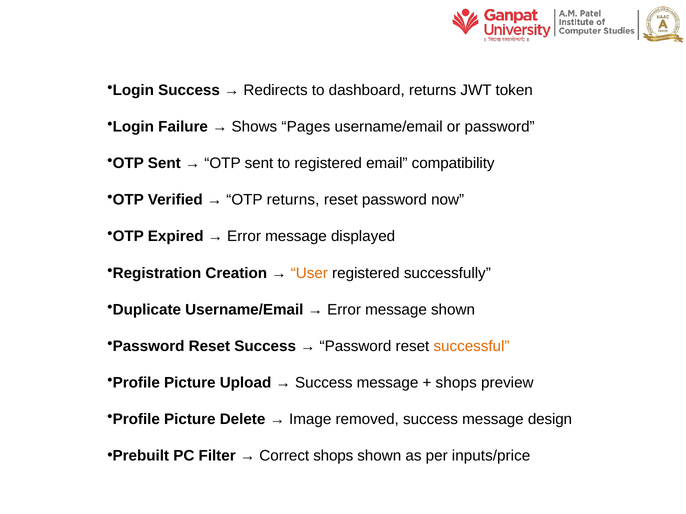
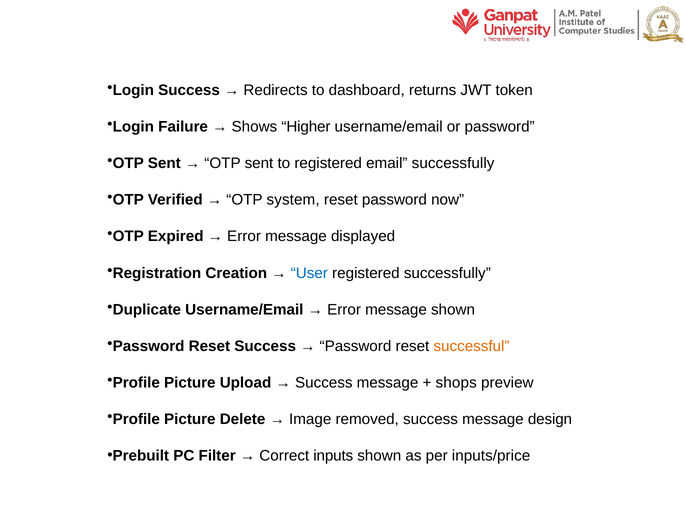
Pages: Pages -> Higher (306, 127)
email compatibility: compatibility -> successfully (453, 164)
OTP returns: returns -> system (293, 200)
User colour: orange -> blue (309, 273)
Correct shops: shops -> inputs (333, 456)
